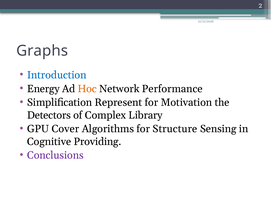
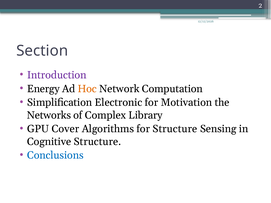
Graphs: Graphs -> Section (42, 51)
Introduction colour: blue -> purple (57, 75)
Performance: Performance -> Computation (172, 89)
Represent: Represent -> Electronic (118, 103)
Detectors: Detectors -> Networks (49, 115)
Cognitive Providing: Providing -> Structure (97, 142)
Conclusions colour: purple -> blue (55, 156)
